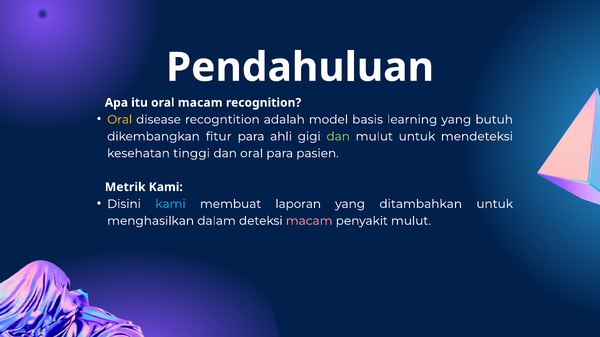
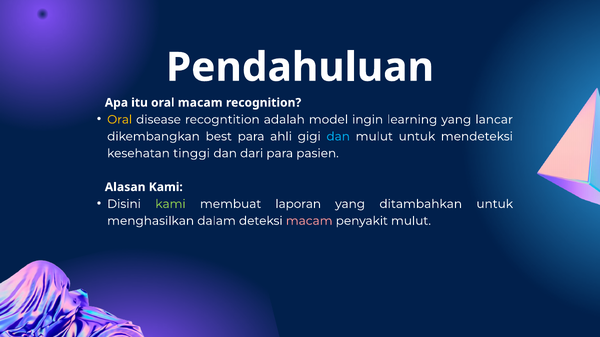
basis: basis -> ingin (368, 120)
butuh: butuh -> lancar (494, 120)
fitur: fitur -> best (219, 137)
dan colour: light green -> light blue (338, 137)
dan oral: oral -> dari (252, 154)
Metrik: Metrik -> Alasan (125, 187)
kami colour: light blue -> light green (170, 204)
